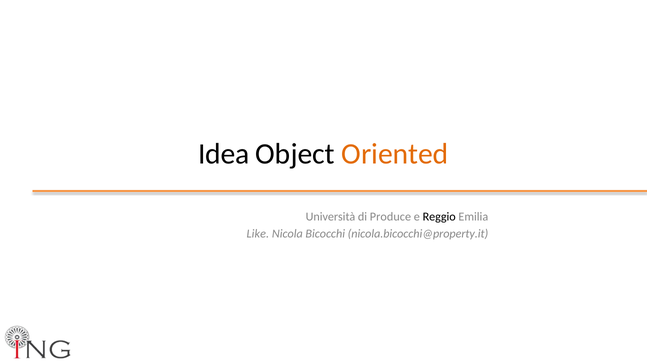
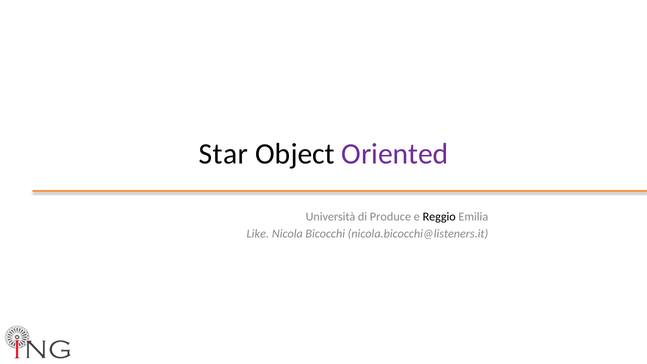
Idea: Idea -> Star (223, 154)
Oriented colour: orange -> purple (395, 154)
nicola.bicocchi@property.it: nicola.bicocchi@property.it -> nicola.bicocchi@listeners.it (418, 234)
